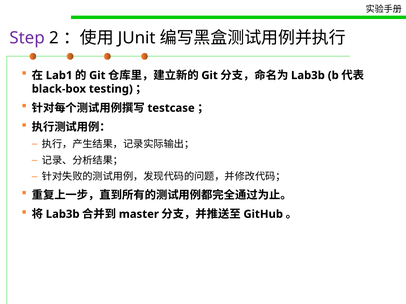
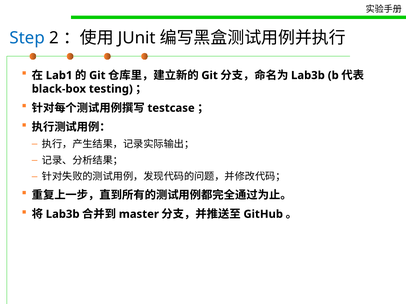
Step colour: purple -> blue (27, 38)
